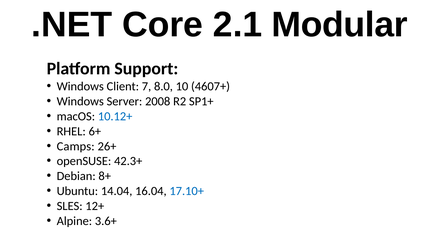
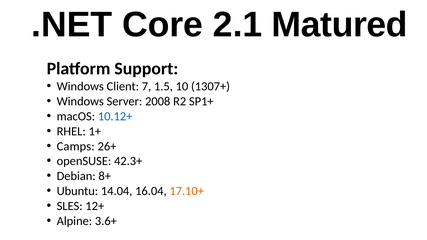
Modular: Modular -> Matured (340, 25)
8.0: 8.0 -> 1.5 (163, 87)
4607+: 4607+ -> 1307+ (211, 87)
6+: 6+ -> 1+ (95, 131)
17.10+ colour: blue -> orange (187, 191)
